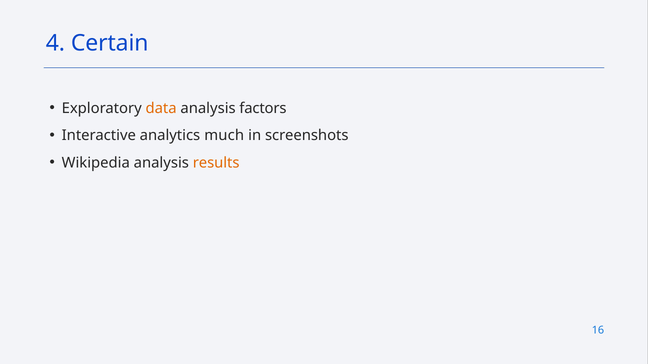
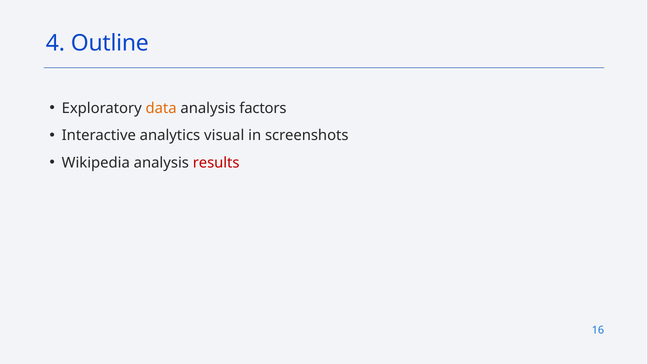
Certain: Certain -> Outline (110, 43)
much: much -> visual (224, 136)
results colour: orange -> red (216, 163)
